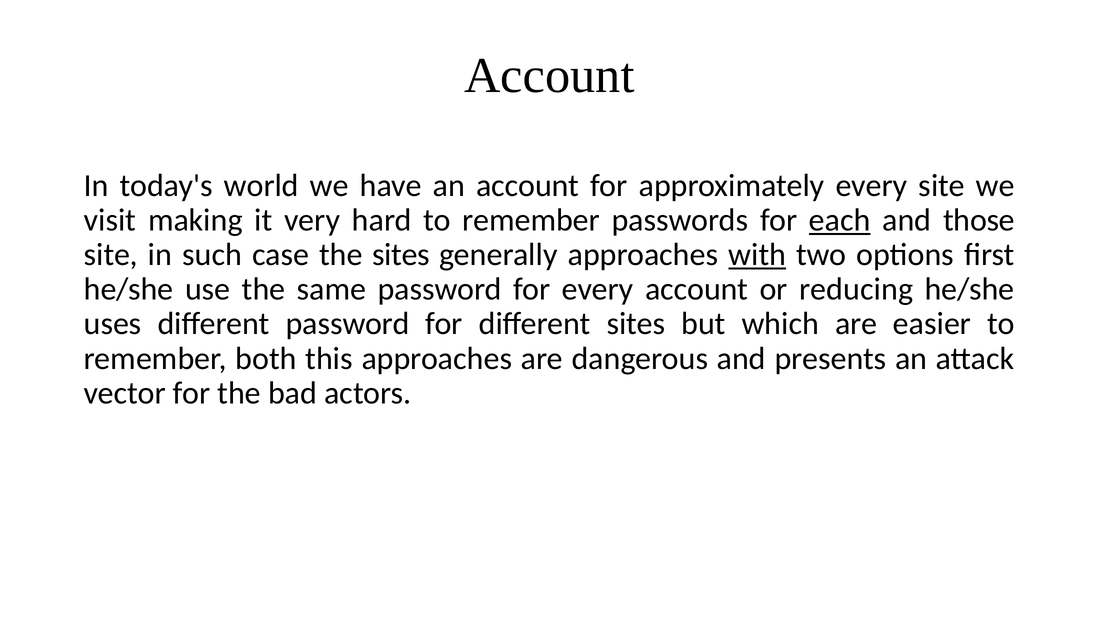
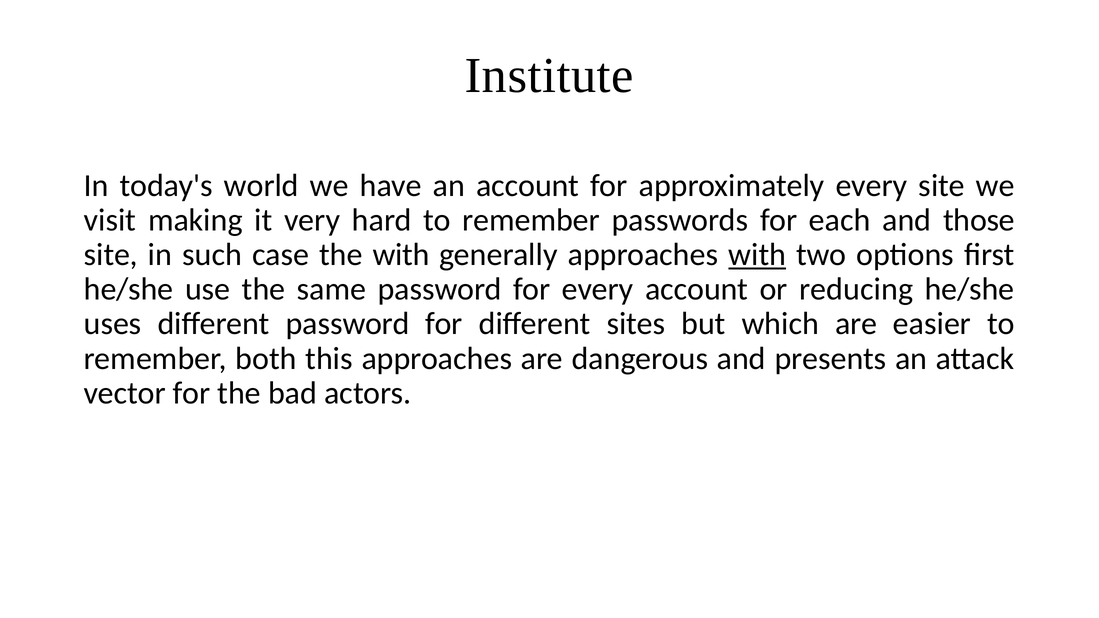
Account: Account -> Institute (549, 76)
each underline: present -> none (840, 220)
the sites: sites -> with (401, 255)
